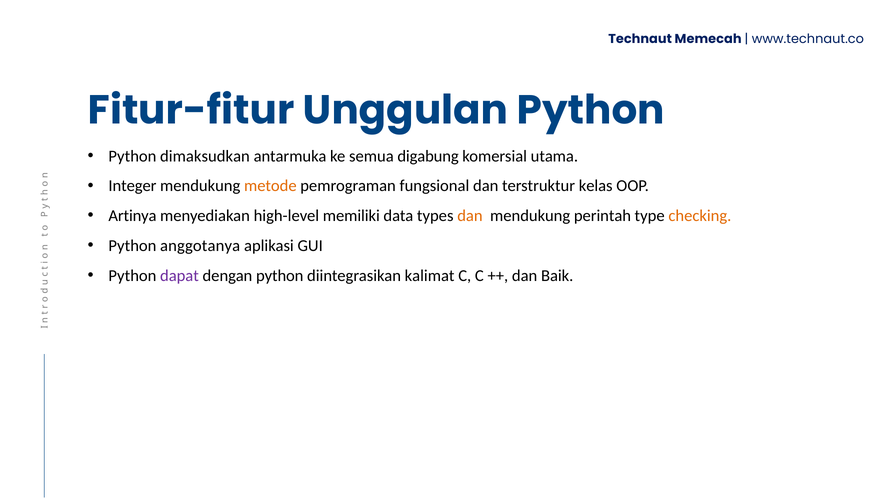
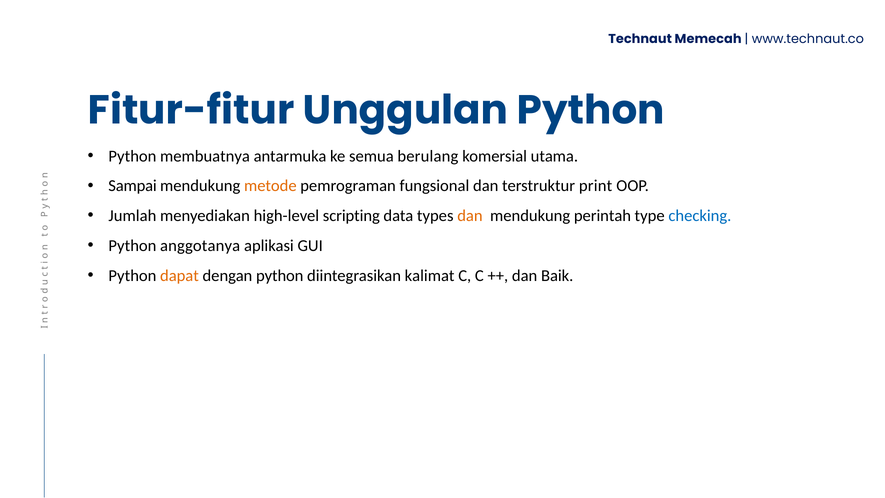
dimaksudkan: dimaksudkan -> membuatnya (205, 156)
digabung: digabung -> berulang (428, 156)
Integer: Integer -> Sampai (133, 186)
kelas: kelas -> print (596, 186)
Artinya: Artinya -> Jumlah (132, 216)
memiliki: memiliki -> scripting (351, 216)
checking colour: orange -> blue (700, 216)
dapat colour: purple -> orange (179, 275)
